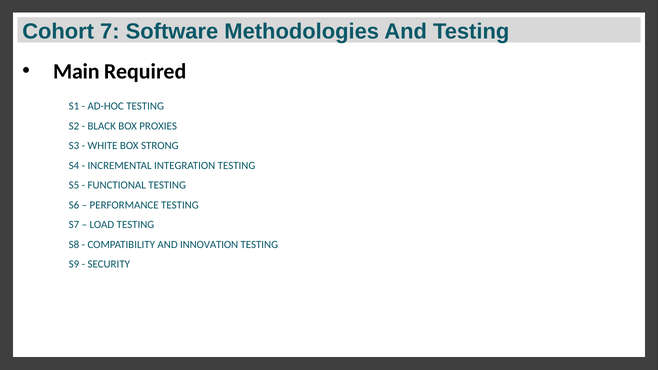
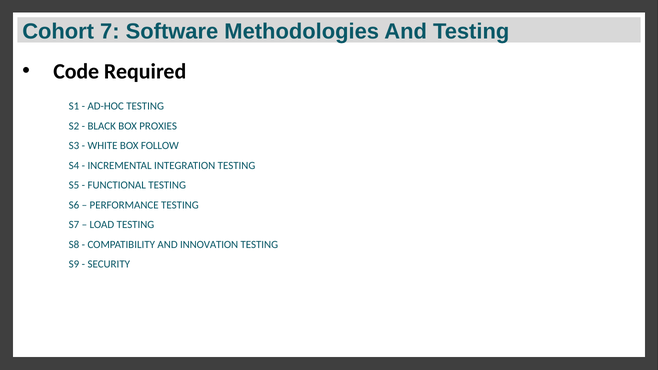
Main: Main -> Code (76, 71)
STRONG: STRONG -> FOLLOW (160, 146)
